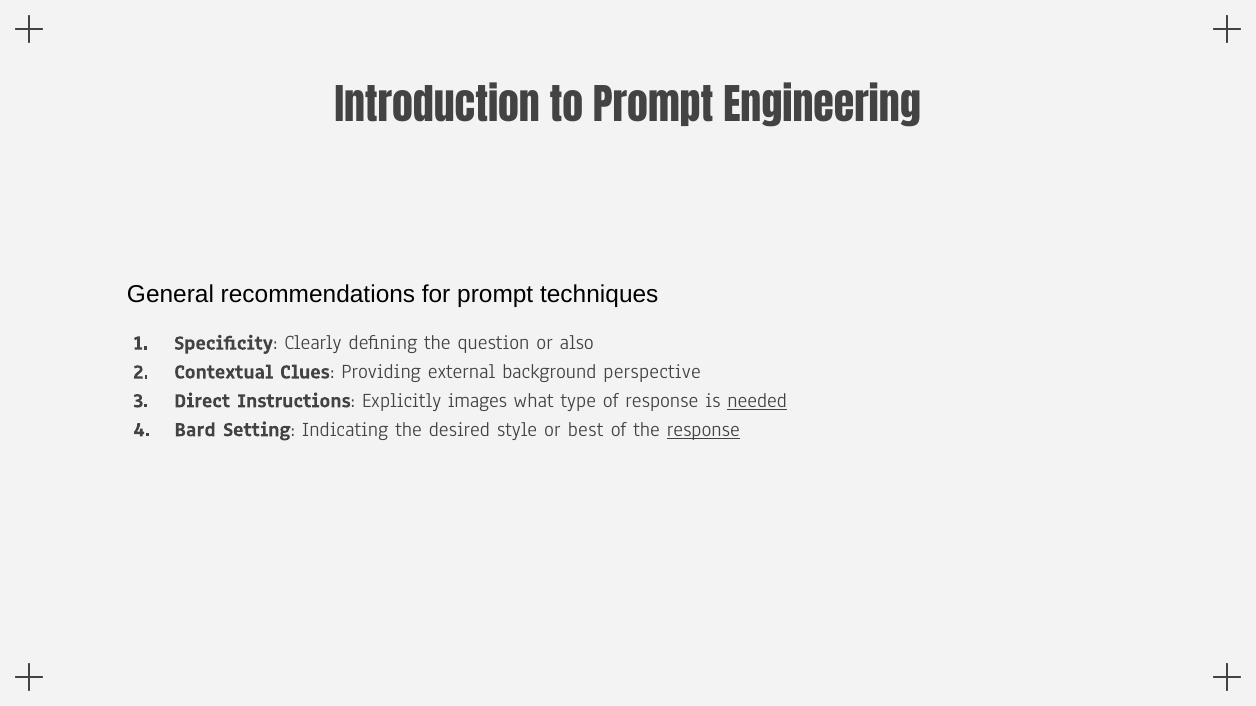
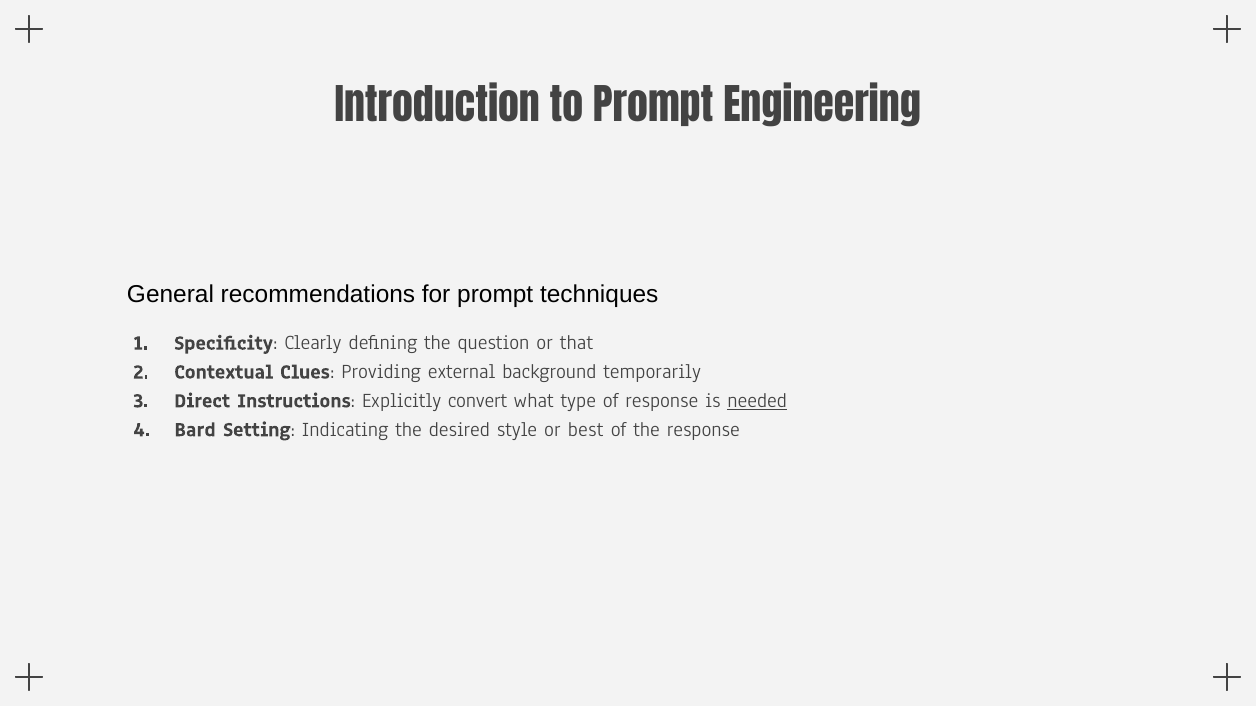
also: also -> that (577, 343)
perspective: perspective -> temporarily (652, 372)
images: images -> convert (477, 401)
response underline: present -> none (703, 430)
